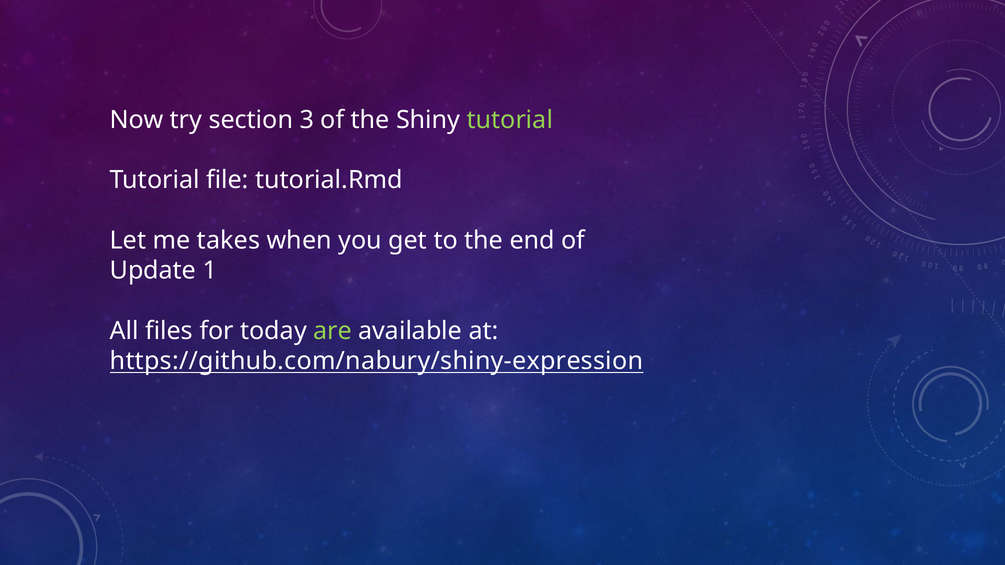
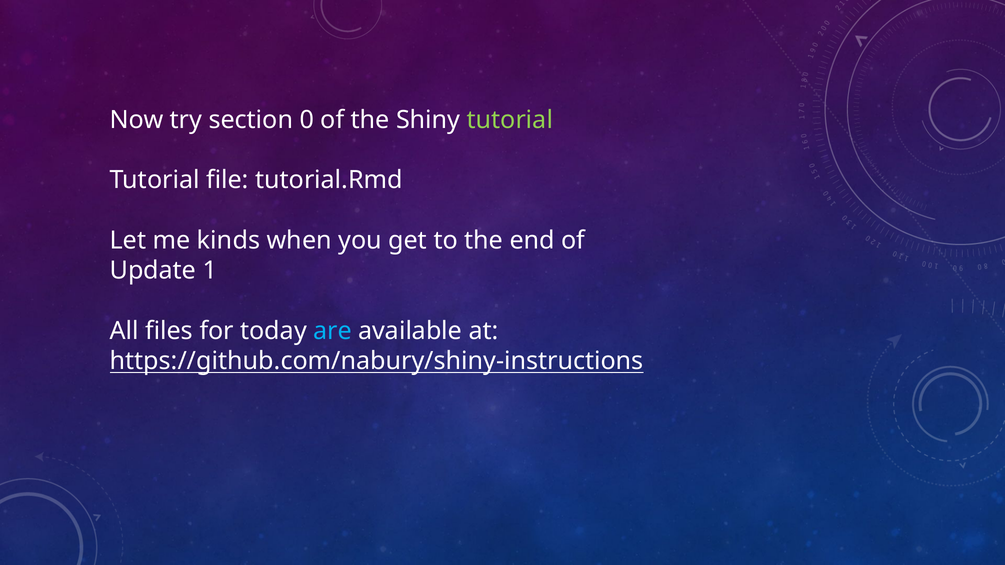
3: 3 -> 0 (307, 120)
takes: takes -> kinds (228, 241)
are colour: light green -> light blue (333, 331)
https://github.com/nabury/shiny-expression: https://github.com/nabury/shiny-expression -> https://github.com/nabury/shiny-instructions (377, 361)
